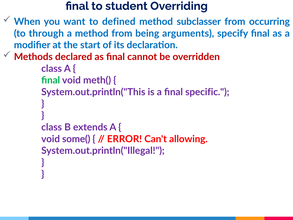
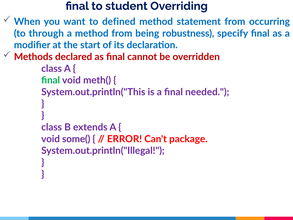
subclasser: subclasser -> statement (199, 22)
arguments: arguments -> robustness (188, 33)
specific: specific -> needed (207, 92)
allowing: allowing -> package (188, 139)
